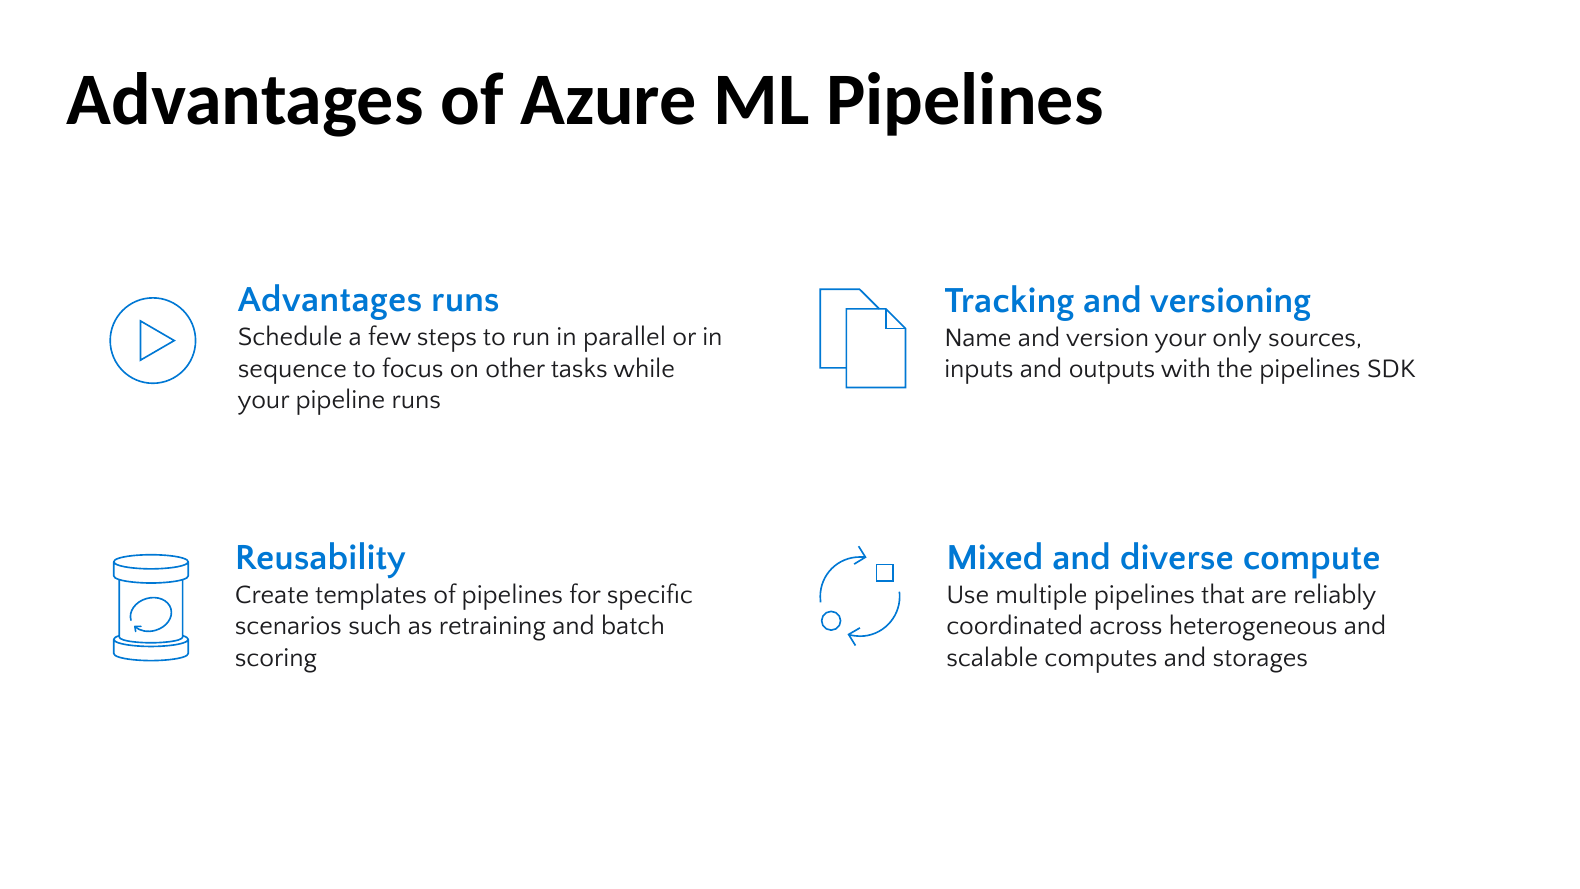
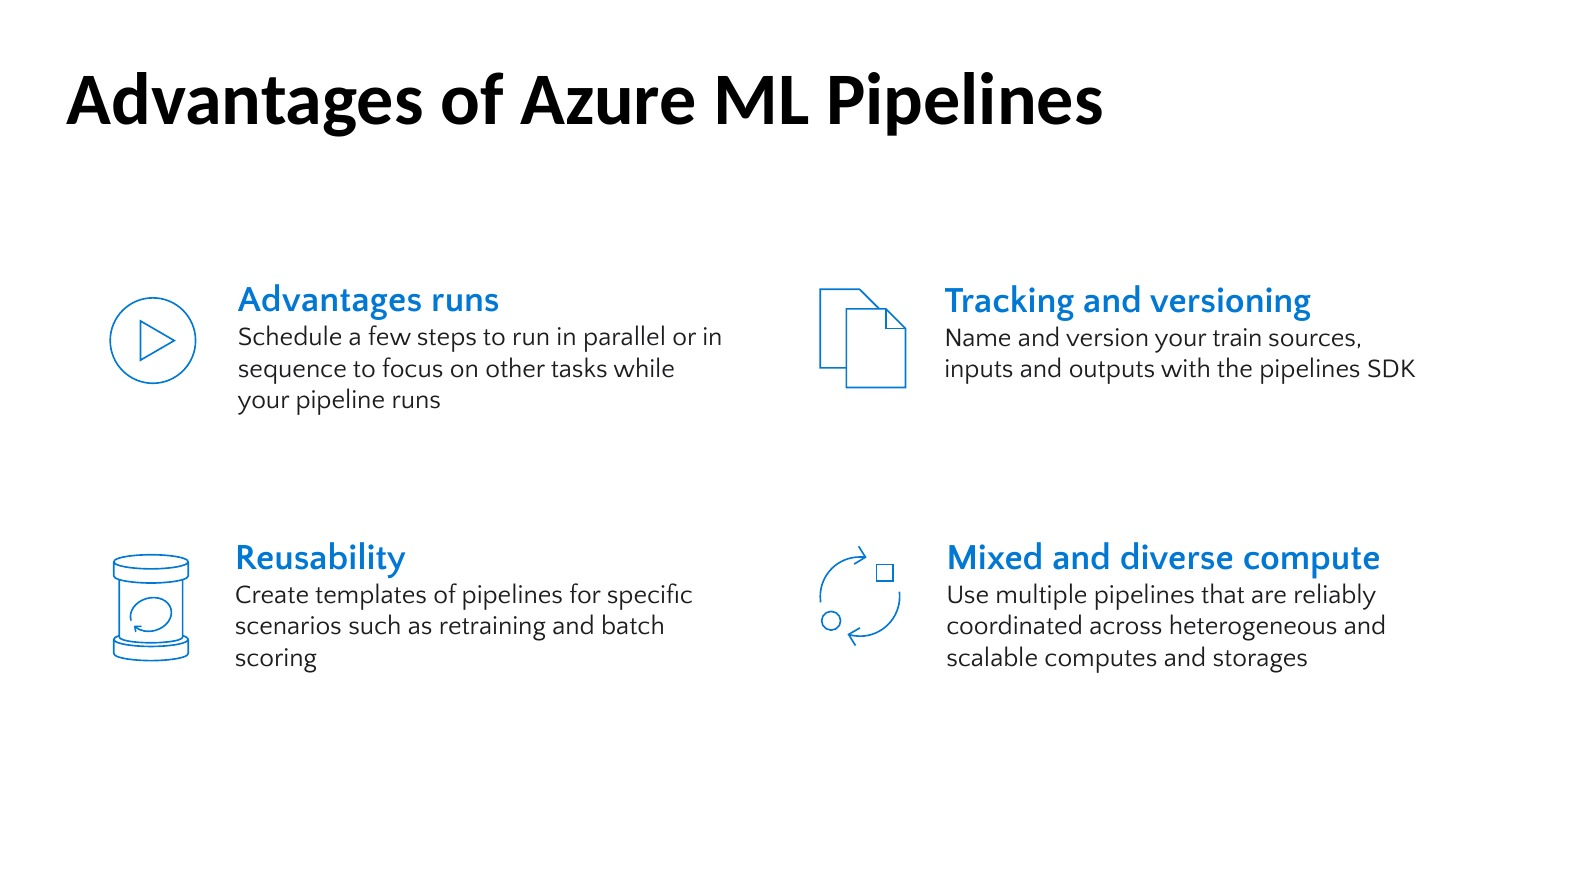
only: only -> train (1237, 337)
